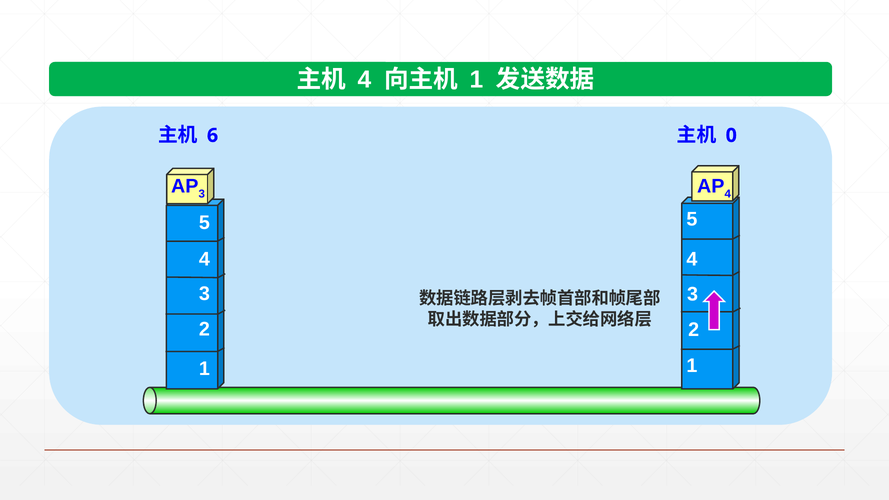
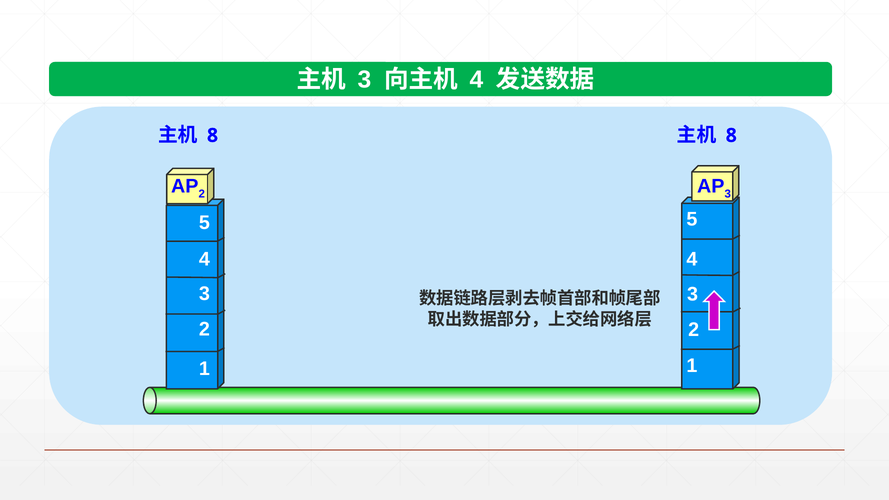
4: 4 -> 3 (364, 79)
1: 1 -> 4 (476, 79)
6: 6 -> 8 (213, 136)
0: 0 -> 8 (731, 136)
3: 3 -> 2 (202, 194)
4: 4 -> 3 (728, 194)
